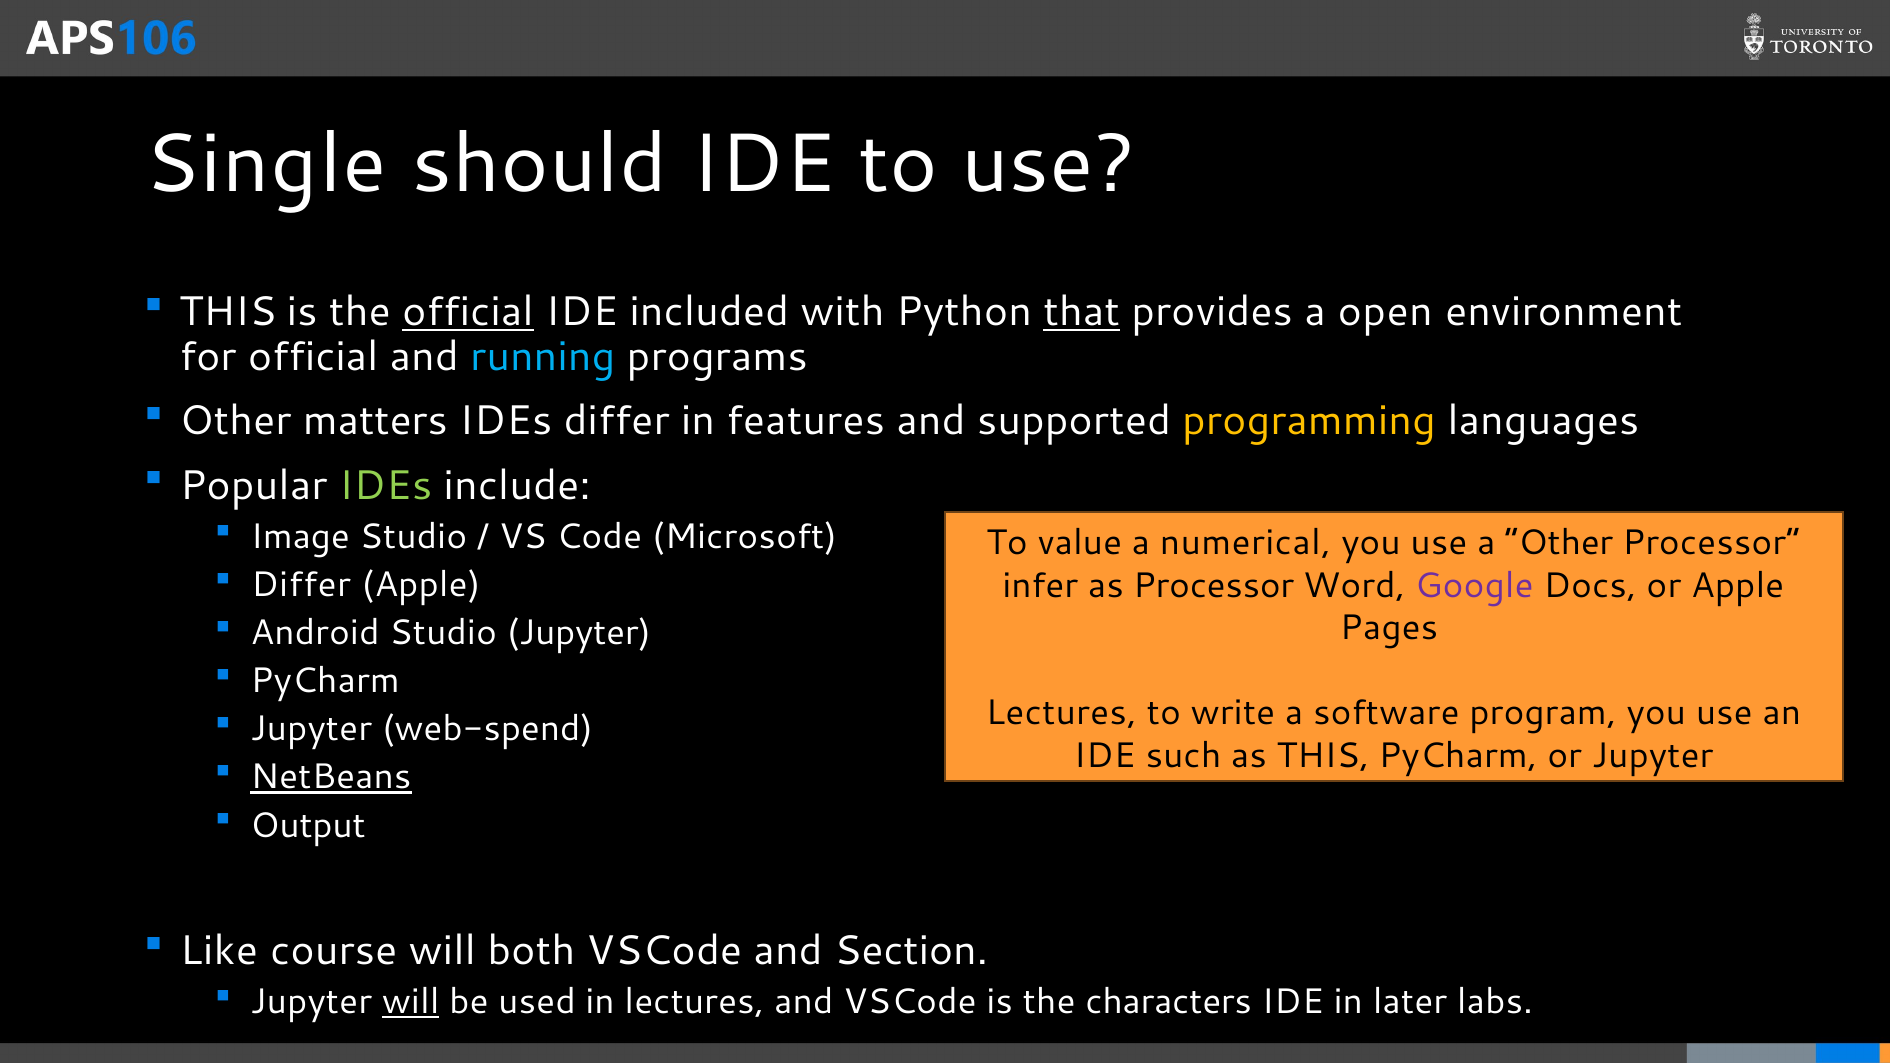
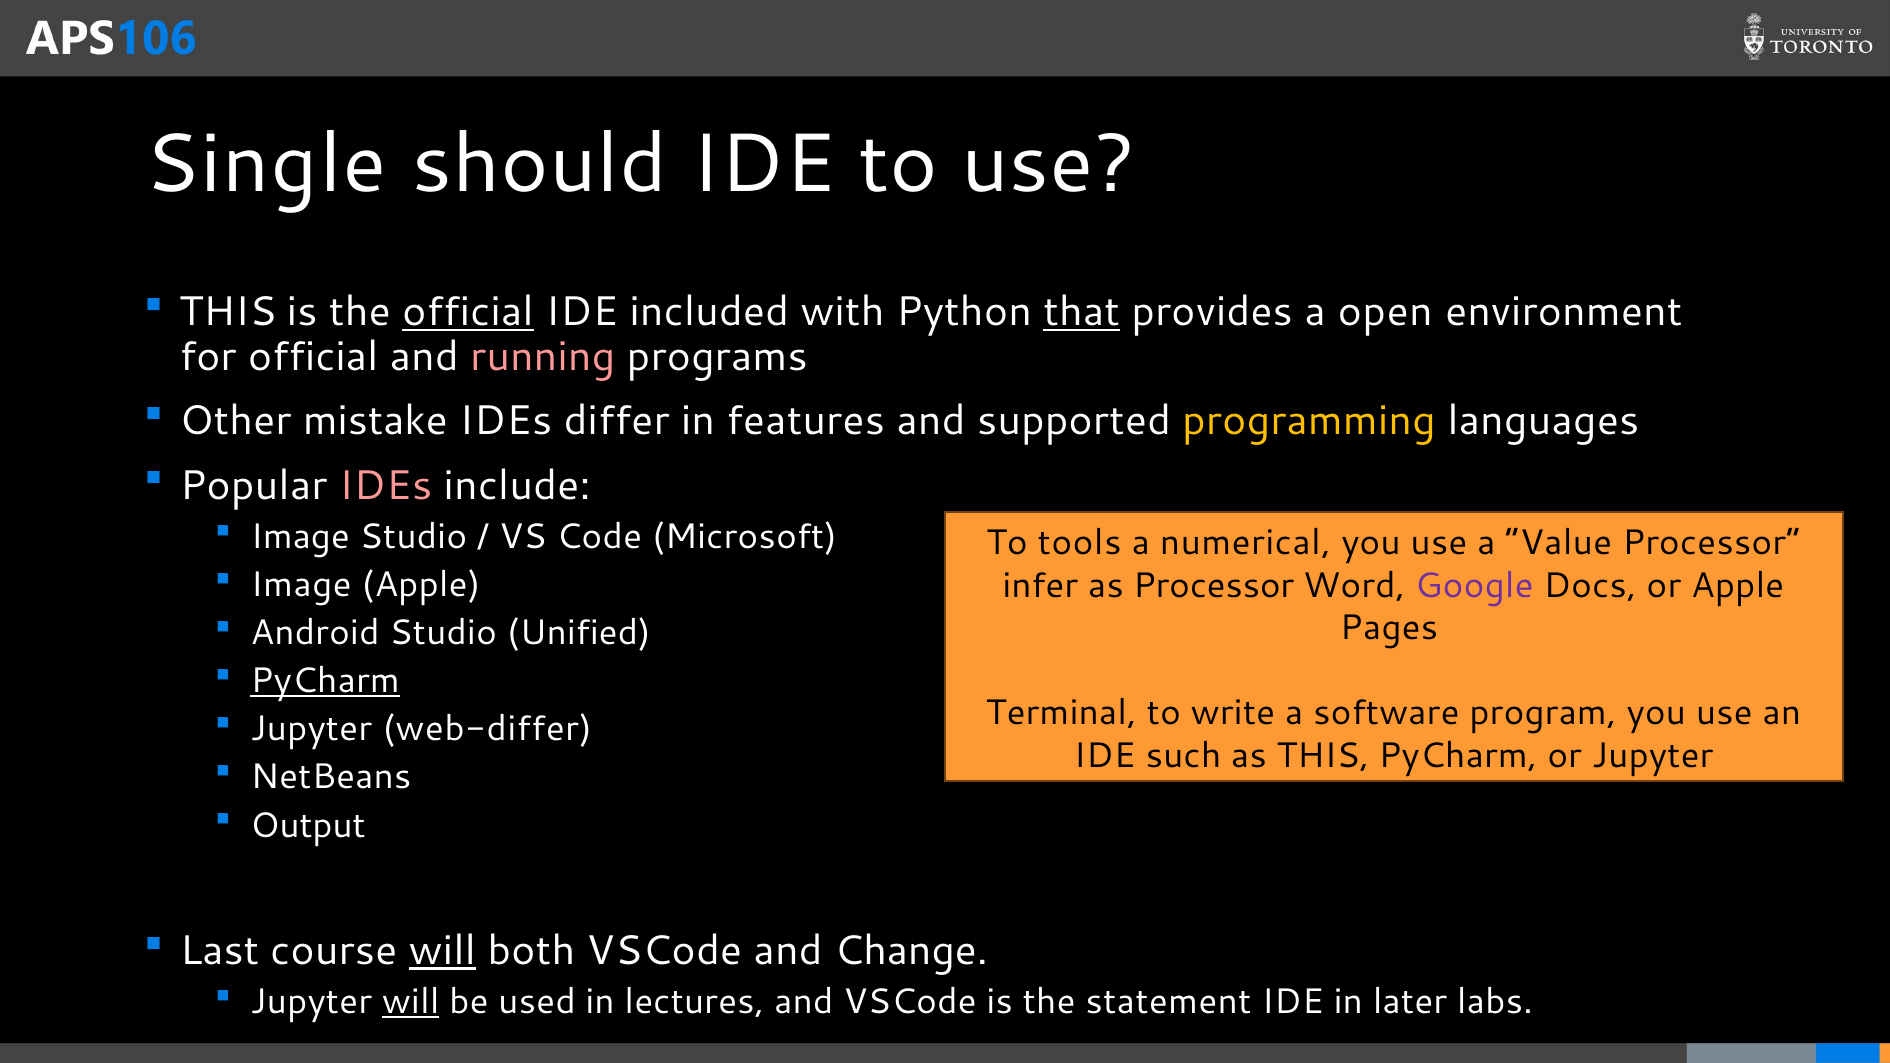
running colour: light blue -> pink (543, 357)
matters: matters -> mistake (375, 421)
IDEs colour: light green -> pink (386, 485)
value: value -> tools (1080, 543)
a Other: Other -> Value (1559, 543)
Differ: Differ -> Image (301, 585)
Studio Jupyter: Jupyter -> Unified (579, 633)
PyCharm underline: none -> present (325, 681)
Lectures: Lectures -> Terminal (1061, 713)
web-spend: web-spend -> web-differ (487, 729)
NetBeans underline: present -> none (331, 777)
Like: Like -> Last (219, 951)
will underline: none -> present (442, 951)
Section: Section -> Change (911, 951)
characters: characters -> statement (1168, 1002)
